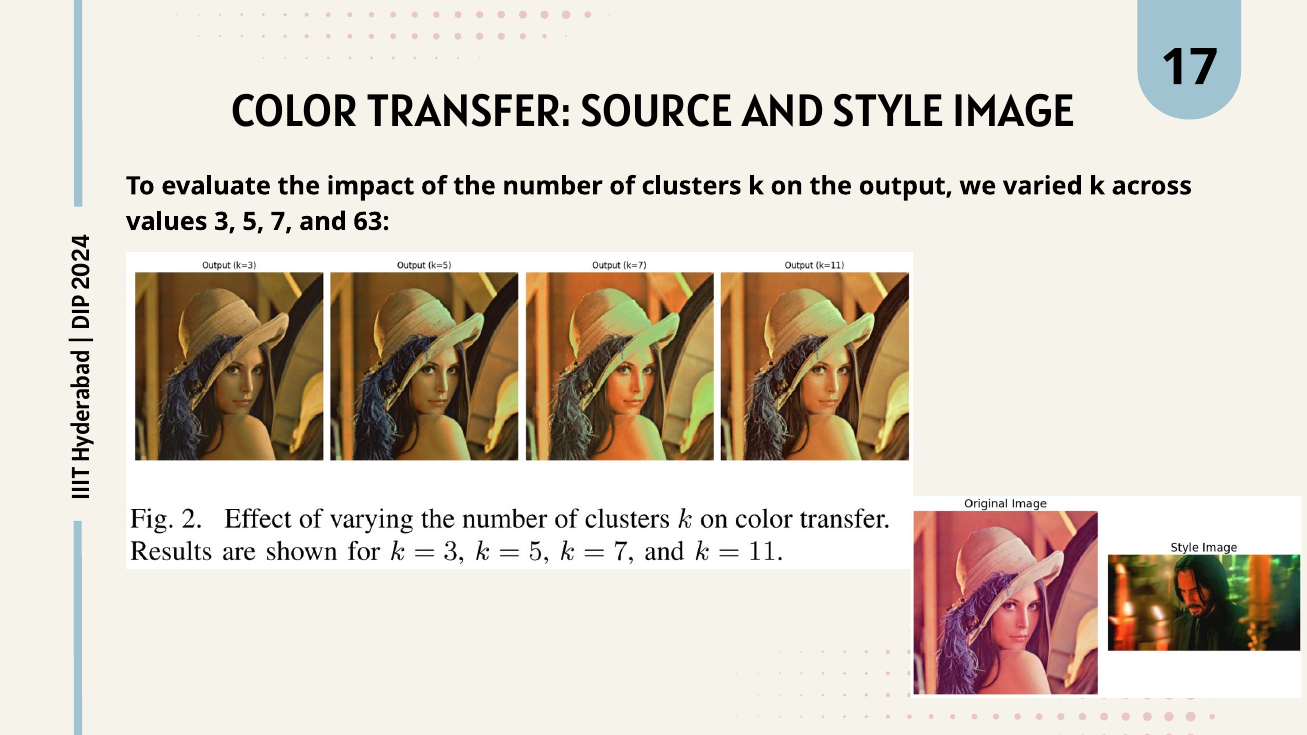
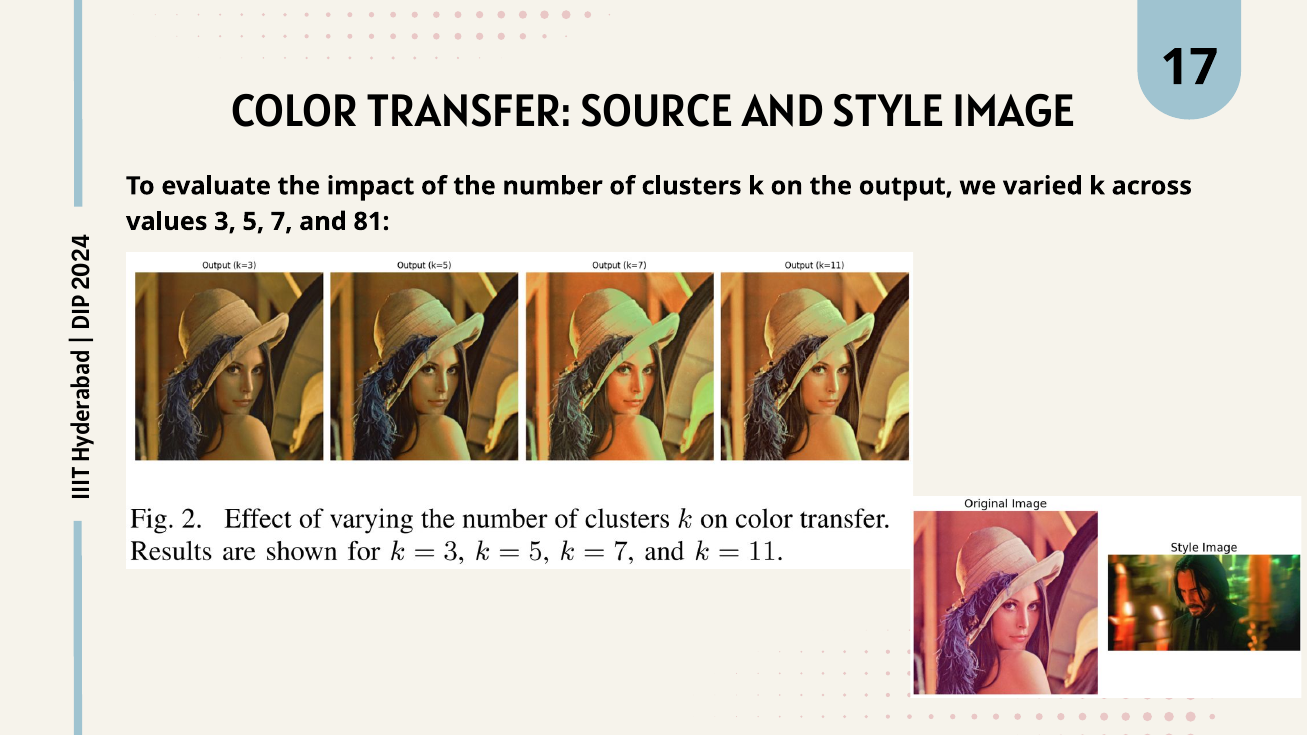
63: 63 -> 81 (371, 222)
